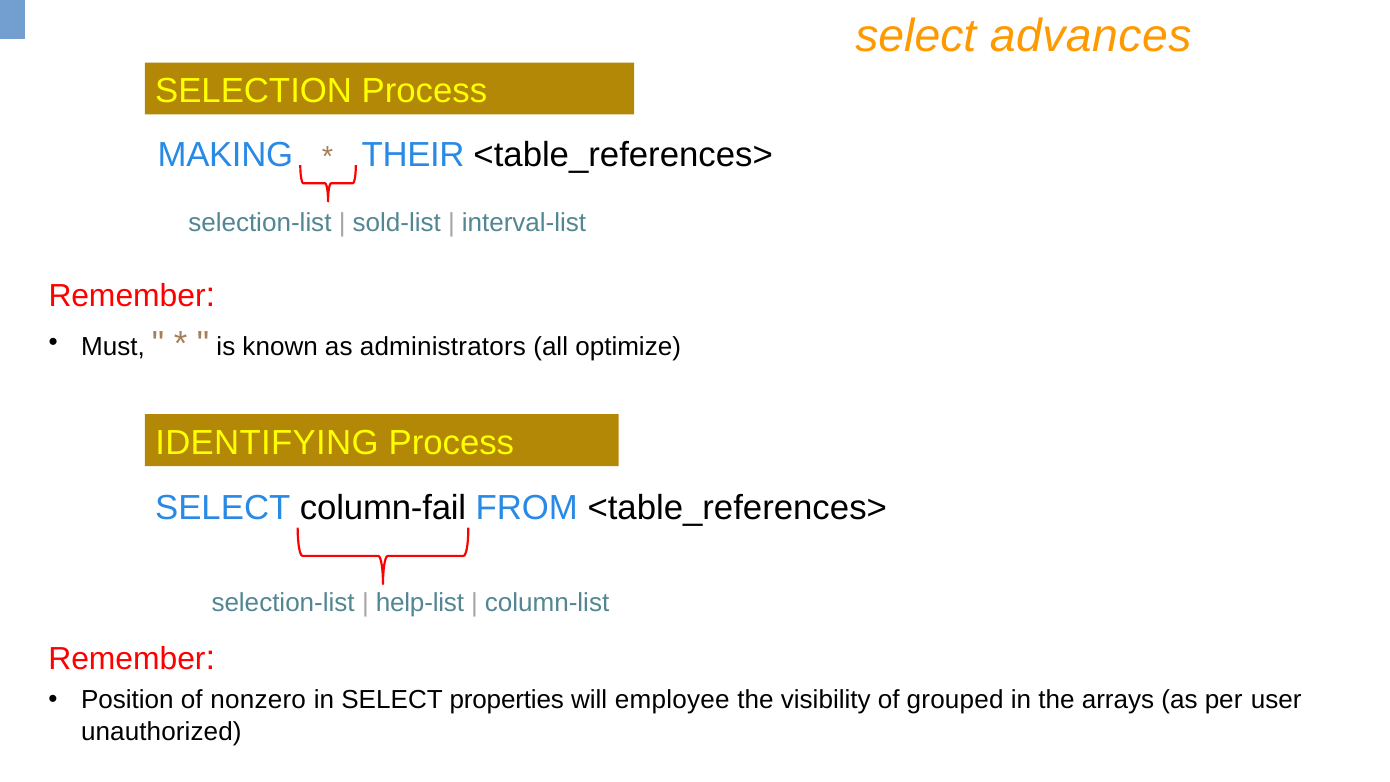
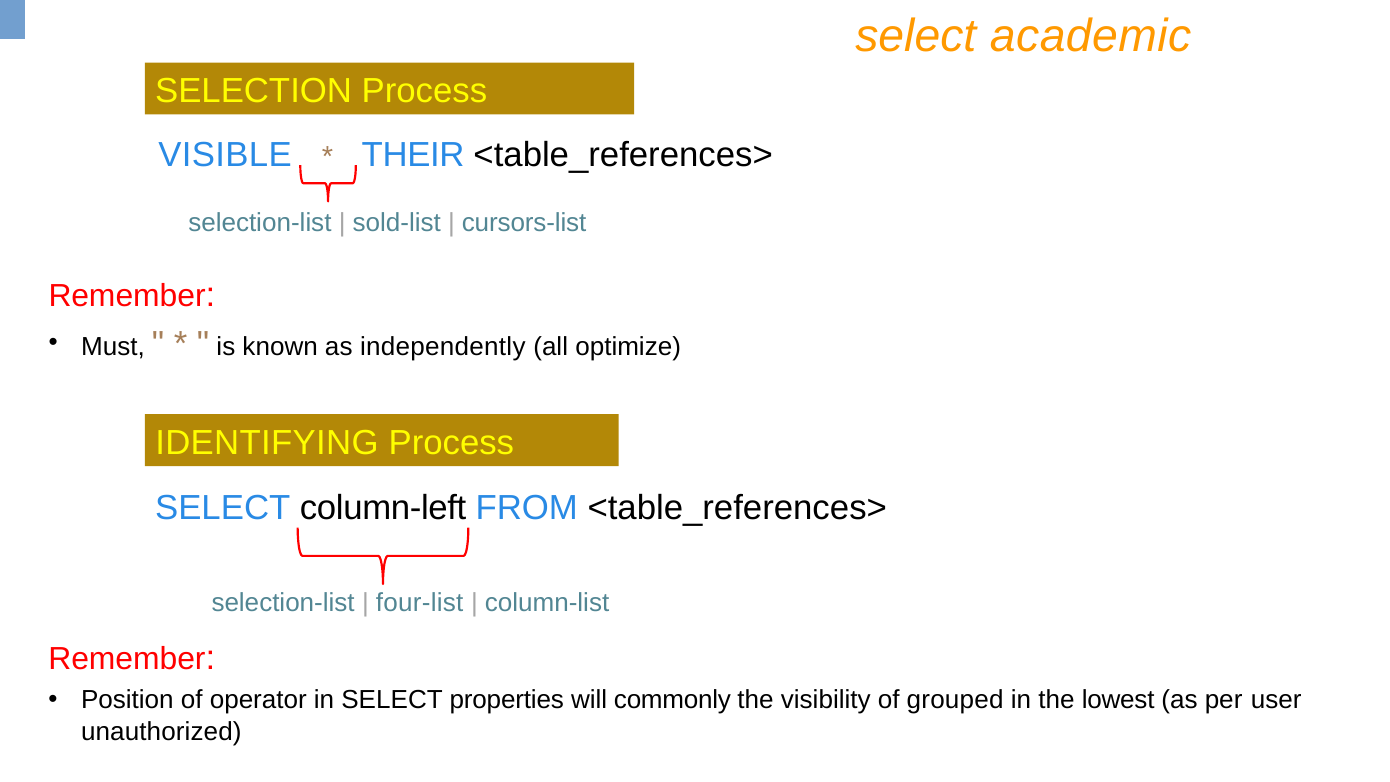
advances: advances -> academic (1091, 36)
MAKING: MAKING -> VISIBLE (225, 155)
interval-list: interval-list -> cursors-list (524, 222)
administrators: administrators -> independently (443, 347)
column-fail: column-fail -> column-left (383, 508)
help-list: help-list -> four-list (420, 602)
nonzero: nonzero -> operator (258, 700)
employee: employee -> commonly (672, 700)
arrays: arrays -> lowest (1118, 700)
